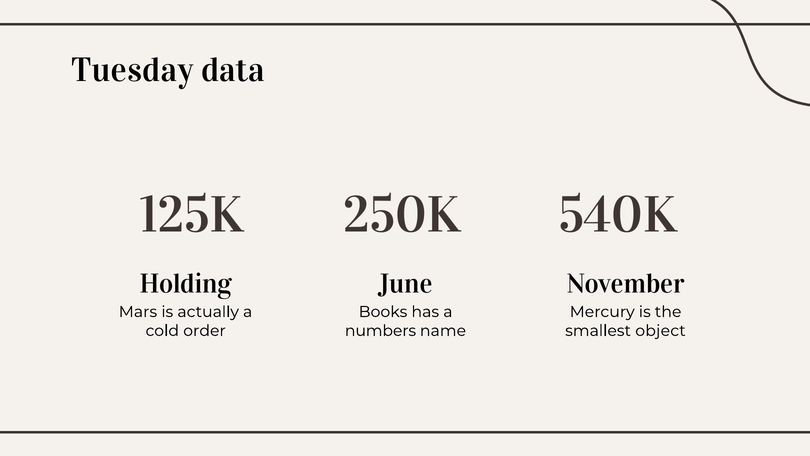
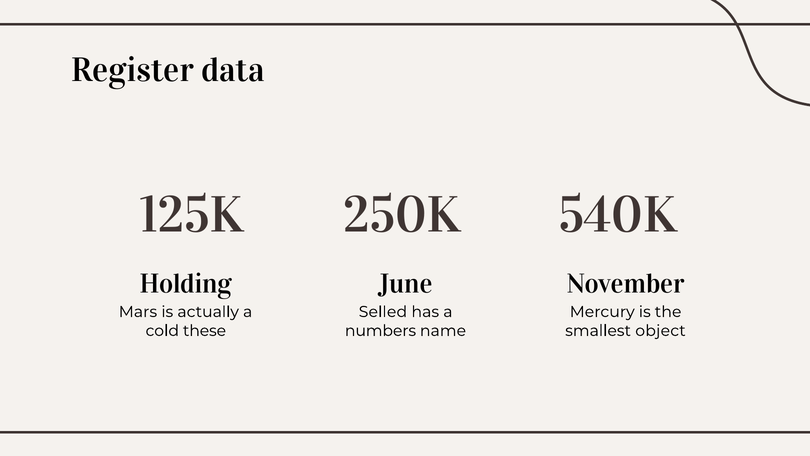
Tuesday: Tuesday -> Register (133, 70)
Books: Books -> Selled (383, 312)
order: order -> these (205, 330)
